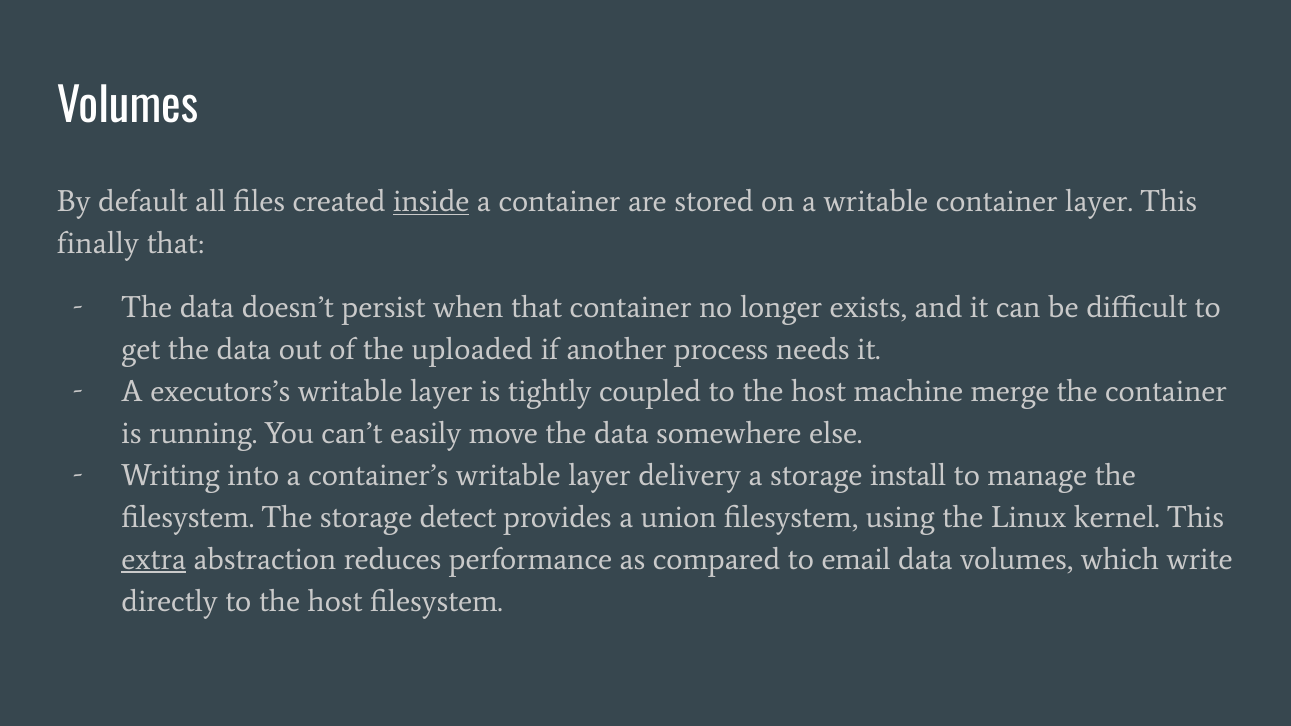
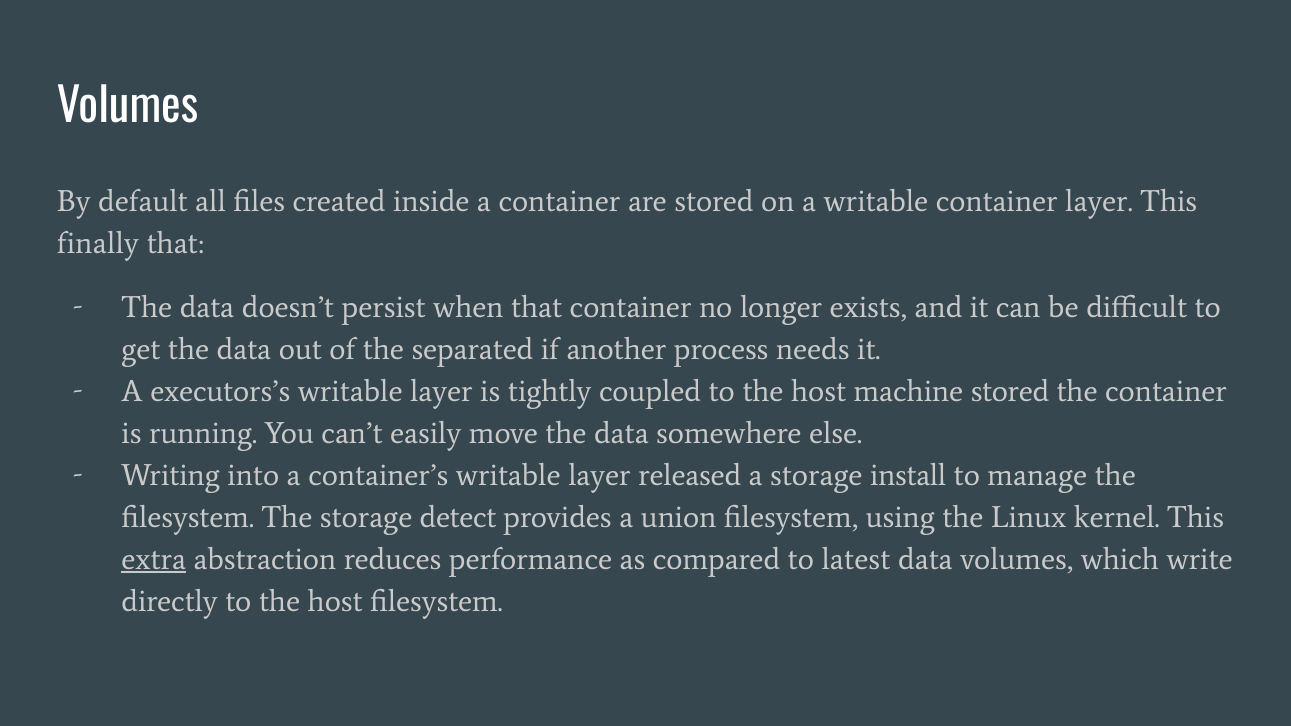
inside underline: present -> none (431, 201)
uploaded: uploaded -> separated (472, 349)
machine merge: merge -> stored (1010, 391)
delivery: delivery -> released (690, 475)
email: email -> latest (856, 559)
